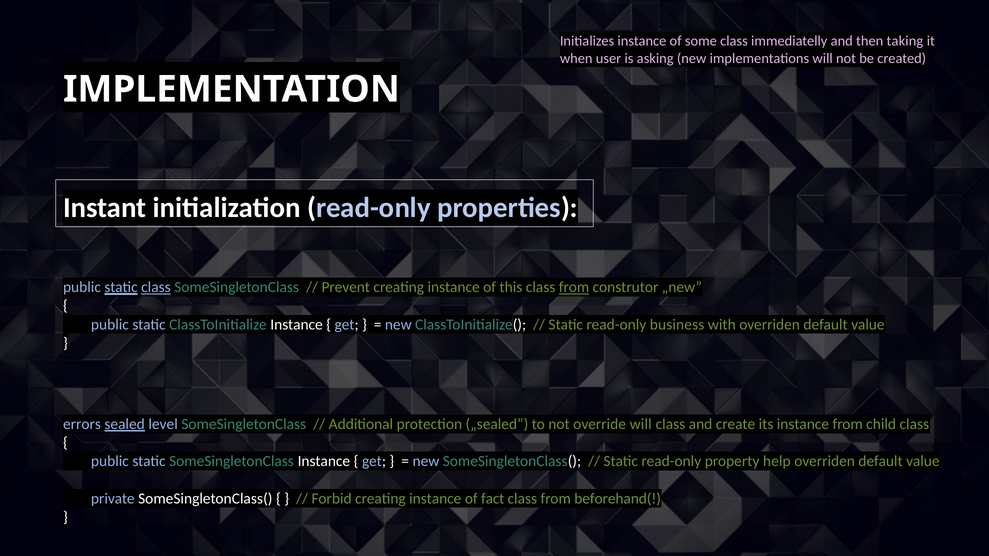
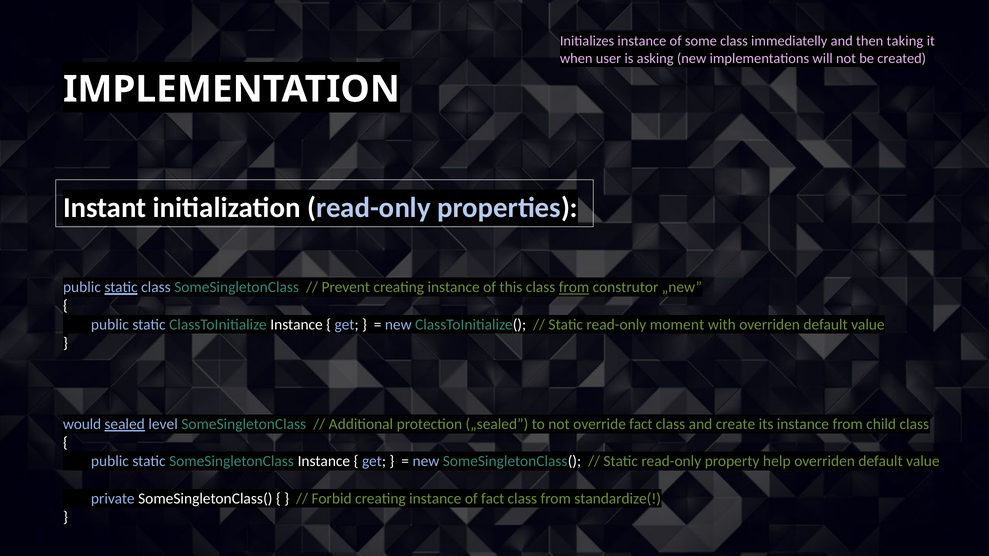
class underline: present -> none (156, 288)
business: business -> moment (677, 325)
errors: errors -> would (82, 425)
override will: will -> fact (641, 425)
beforehand(: beforehand( -> standardize( (618, 499)
